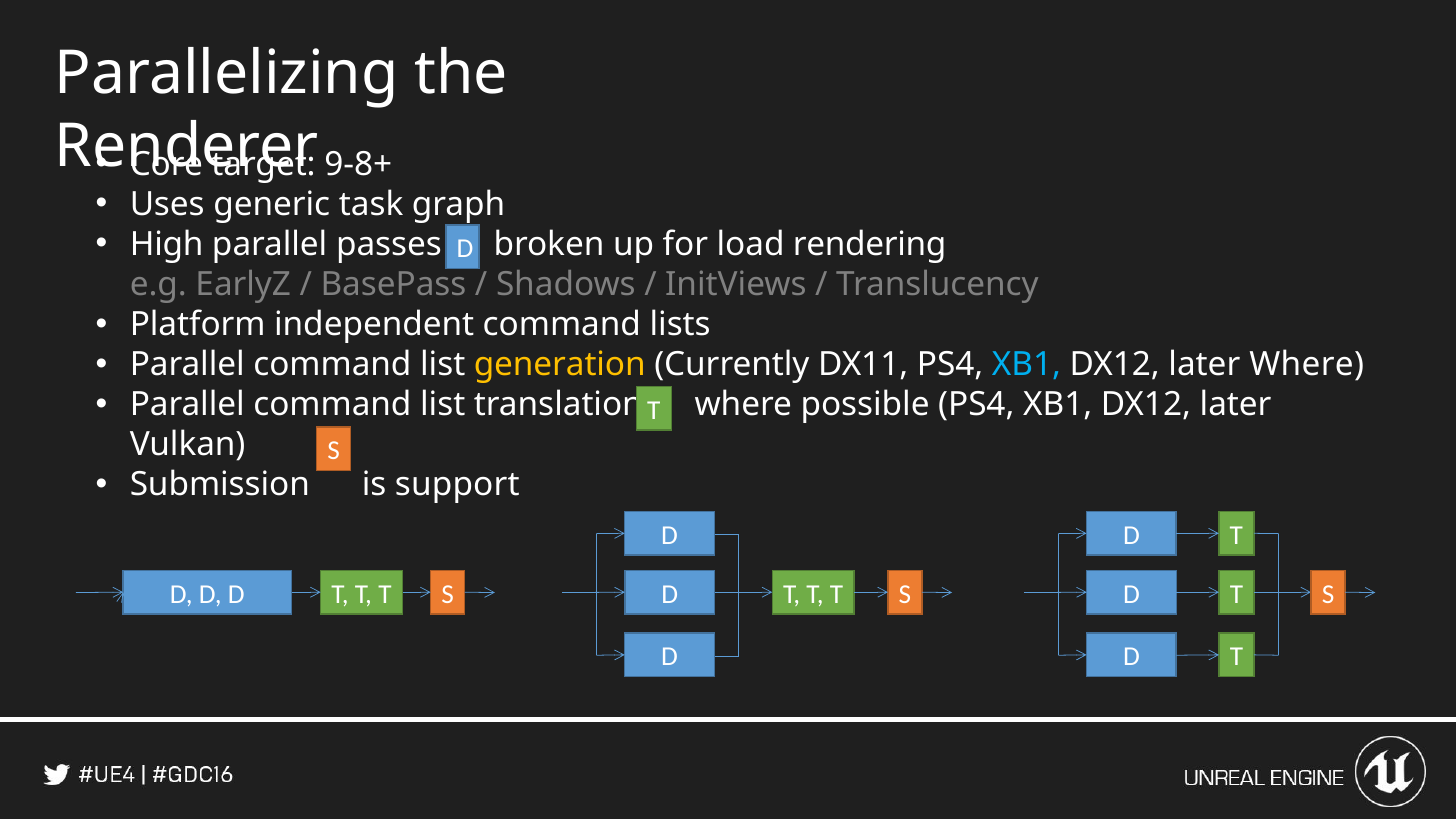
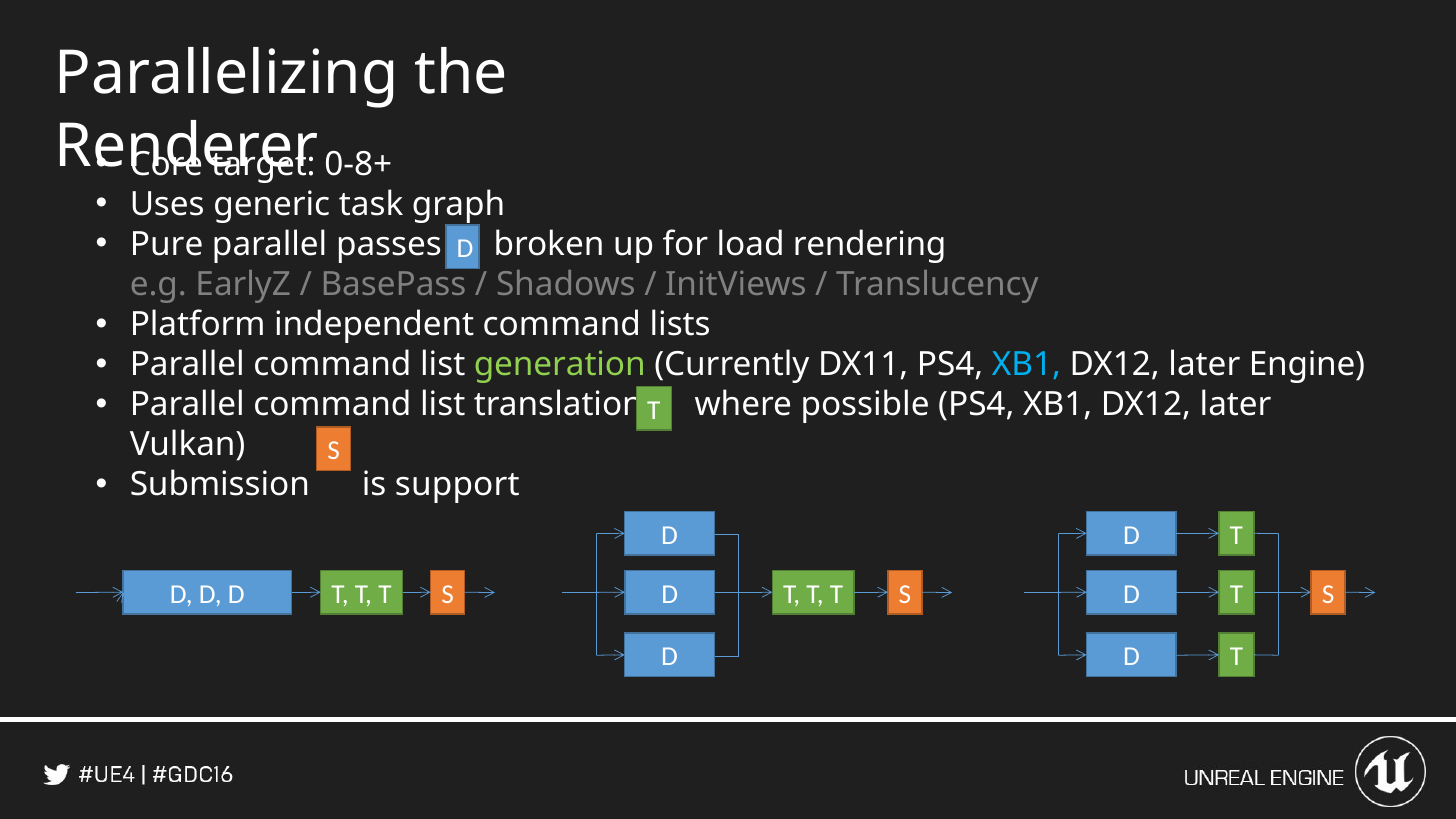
9-8+: 9-8+ -> 0-8+ (358, 165)
High: High -> Pure (167, 245)
generation colour: yellow -> light green (560, 365)
later Where: Where -> Engine (1307, 365)
